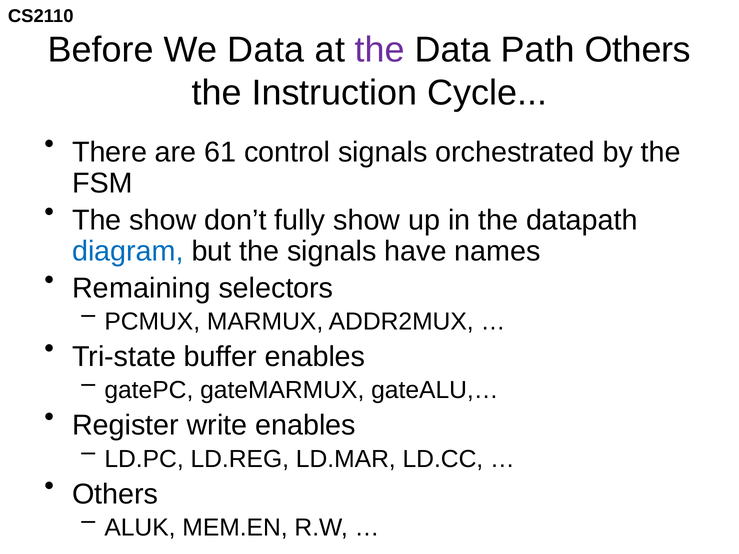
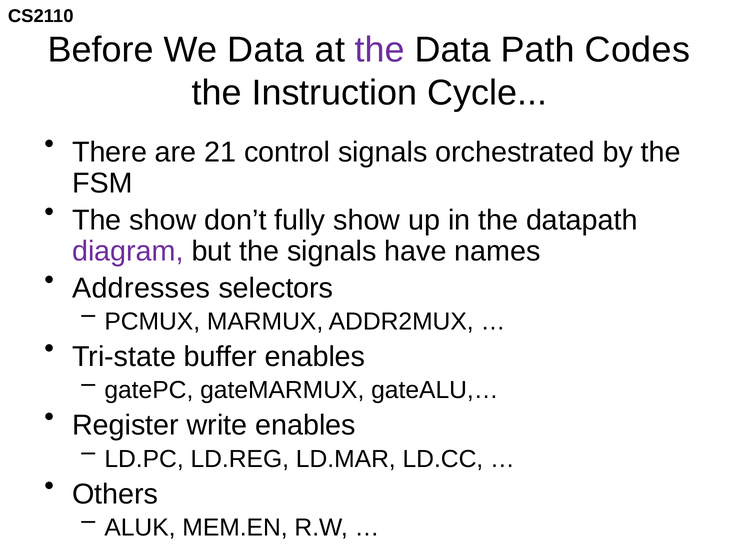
Path Others: Others -> Codes (637, 50)
61: 61 -> 21 (220, 152)
diagram colour: blue -> purple (128, 251)
Remaining: Remaining -> Addresses (141, 288)
